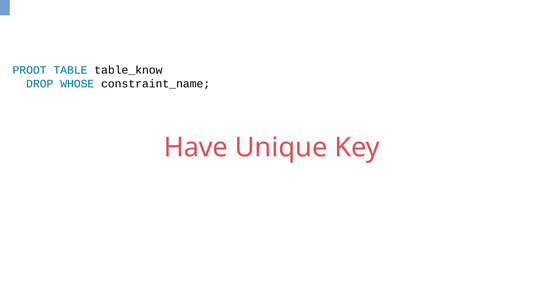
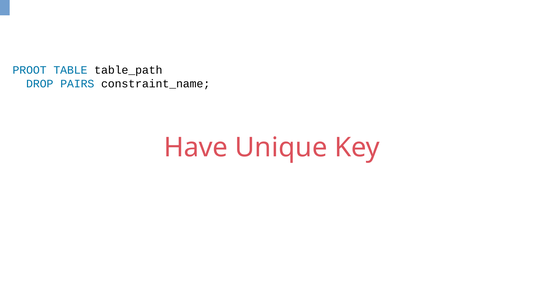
table_know: table_know -> table_path (128, 70)
WHOSE: WHOSE -> PAIRS (77, 84)
